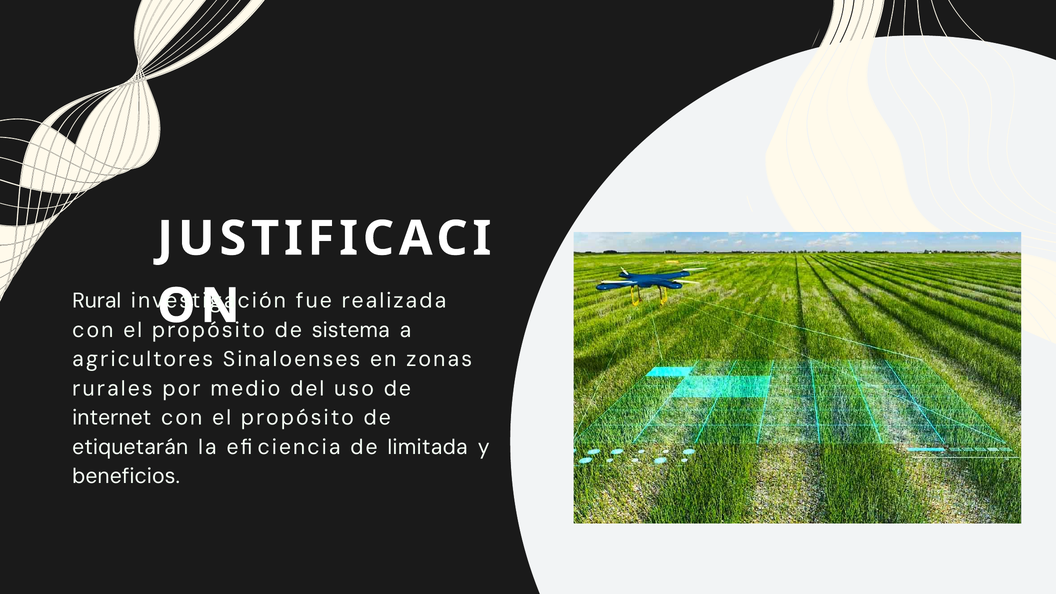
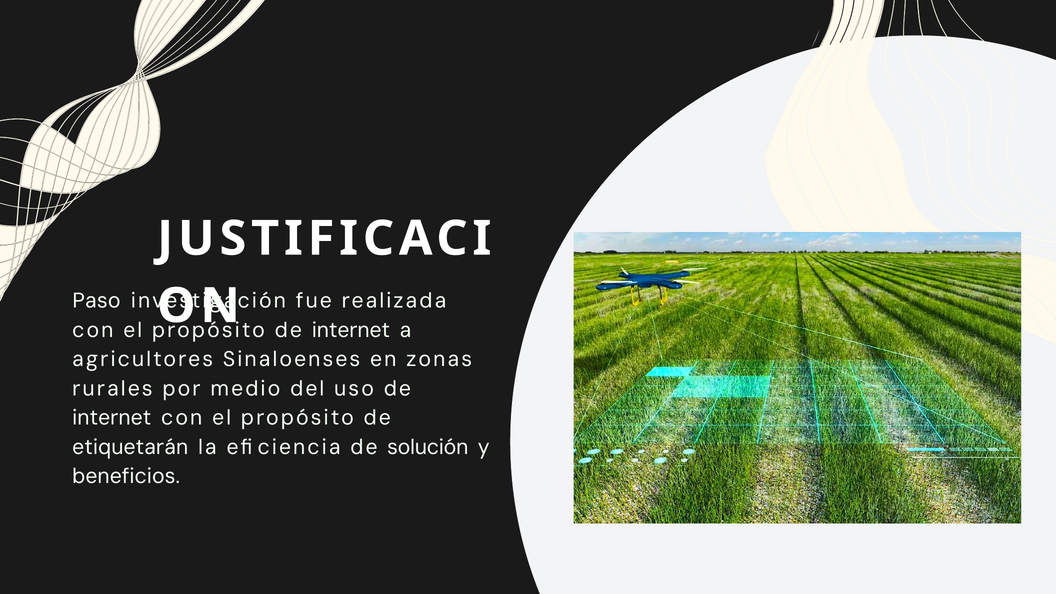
Rural: Rural -> Paso (97, 301)
sistema: sistema -> internet (351, 330)
limitada: limitada -> solución (428, 447)
